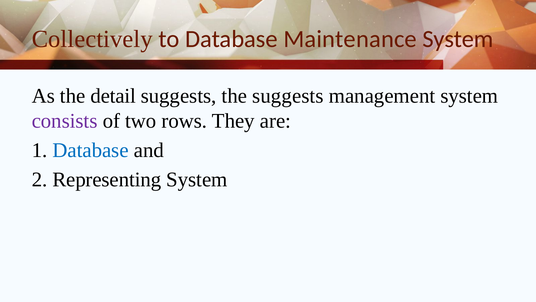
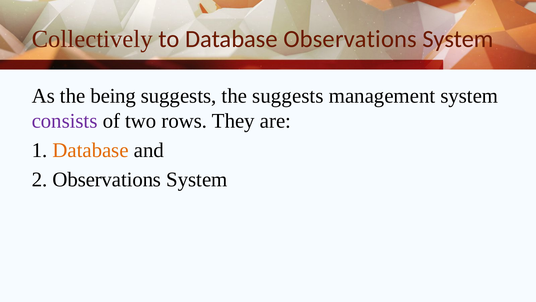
Database Maintenance: Maintenance -> Observations (350, 39)
detail: detail -> being (113, 96)
Database colour: blue -> orange (91, 150)
2 Representing: Representing -> Observations (107, 179)
